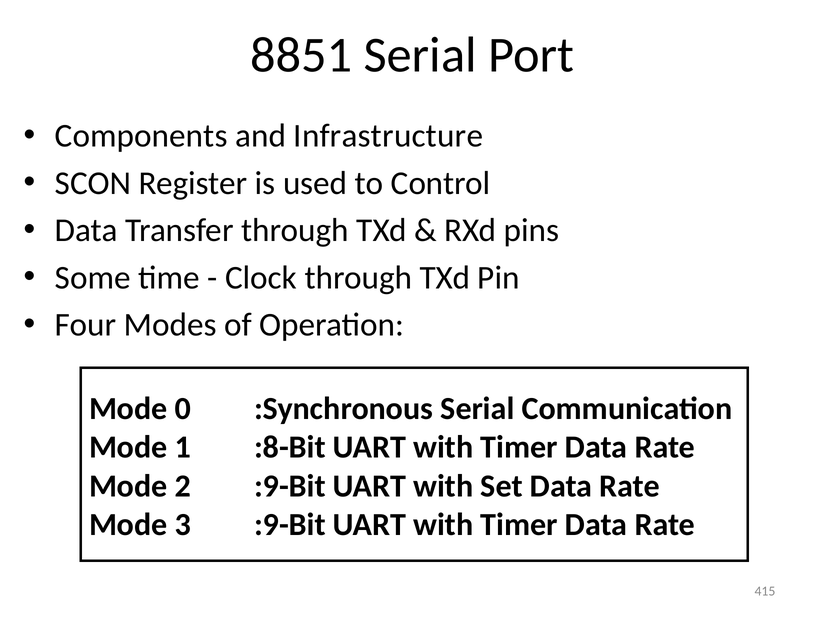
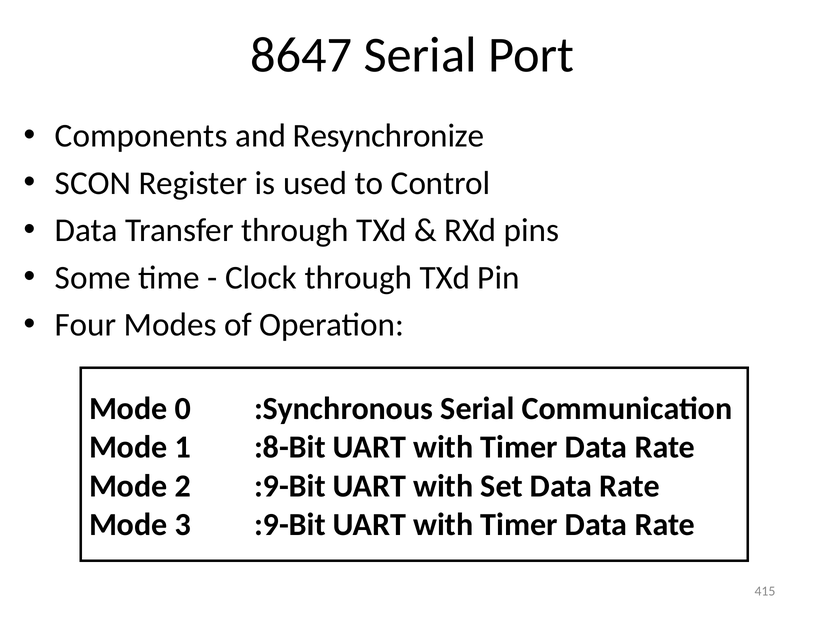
8851: 8851 -> 8647 (301, 55)
Infrastructure: Infrastructure -> Resynchronize (389, 136)
